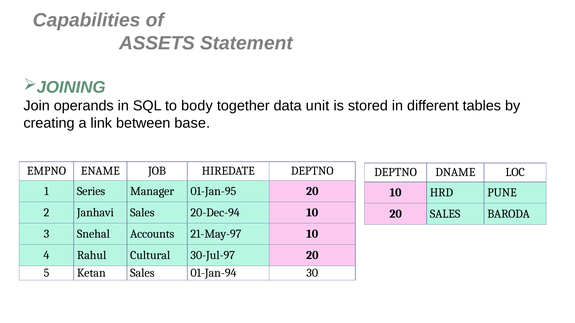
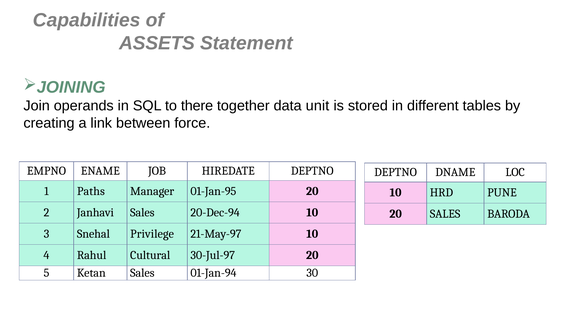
body: body -> there (197, 106)
base: base -> force (192, 123)
Series: Series -> Paths (91, 191)
Accounts: Accounts -> Privilege (152, 234)
